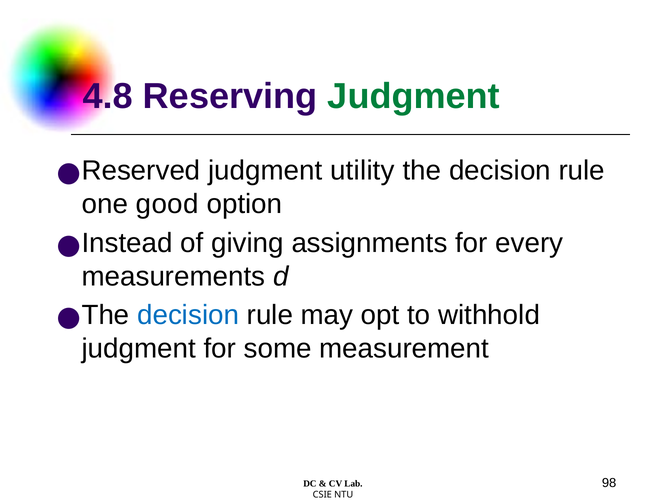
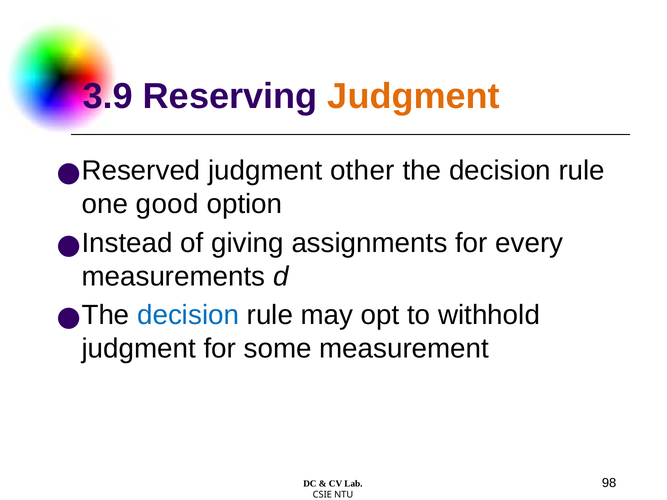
4.8: 4.8 -> 3.9 (108, 96)
Judgment colour: green -> orange (414, 96)
utility: utility -> other (362, 171)
